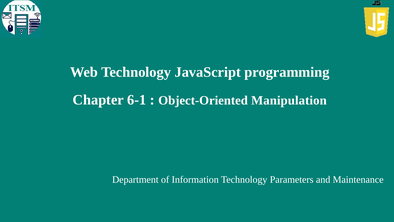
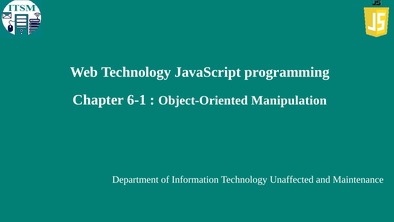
Parameters: Parameters -> Unaffected (292, 179)
